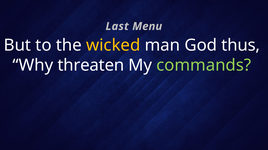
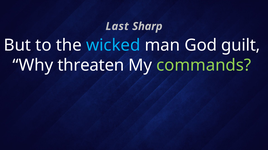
Menu: Menu -> Sharp (147, 26)
wicked colour: yellow -> light blue (113, 46)
thus: thus -> guilt (241, 46)
